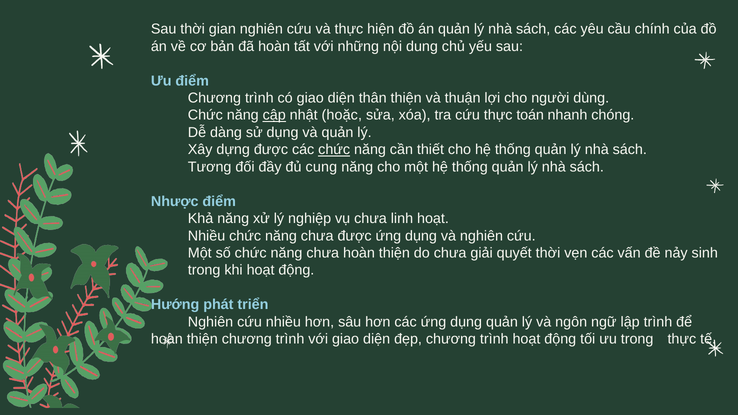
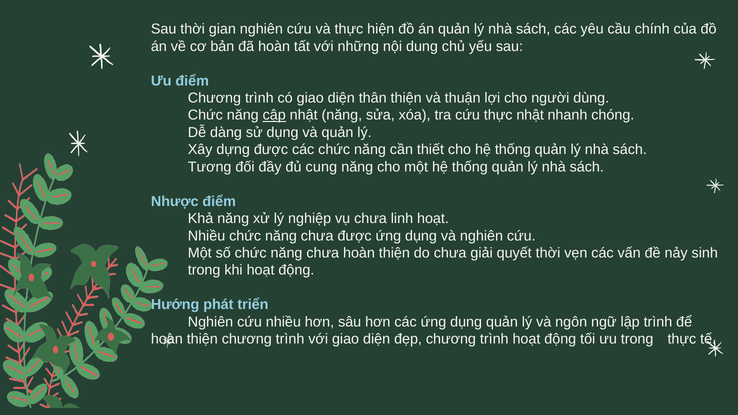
nhật hoặc: hoặc -> năng (342, 115)
thực toán: toán -> nhật (530, 115)
chức underline: present -> none (334, 150)
